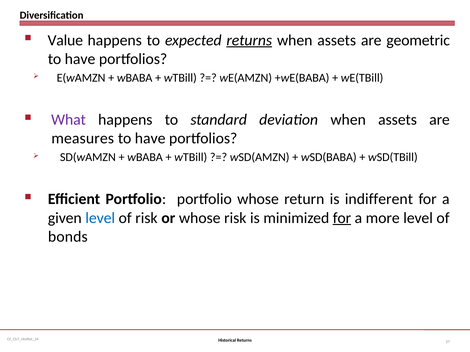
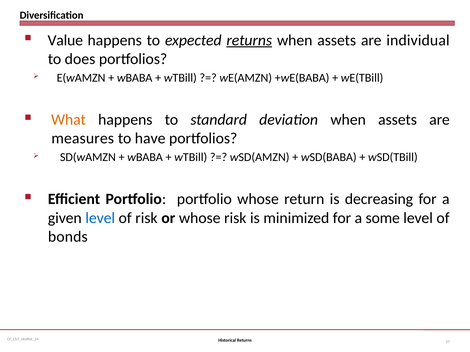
geometric: geometric -> individual (418, 40)
have: have -> does (80, 59)
What colour: purple -> orange (68, 120)
indifferent: indifferent -> decreasing (379, 199)
for underline: present -> none (342, 218)
more: more -> some (383, 218)
